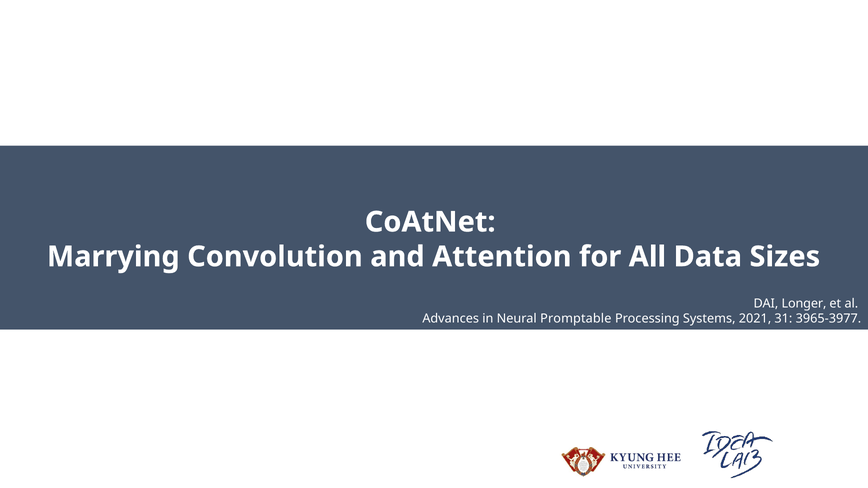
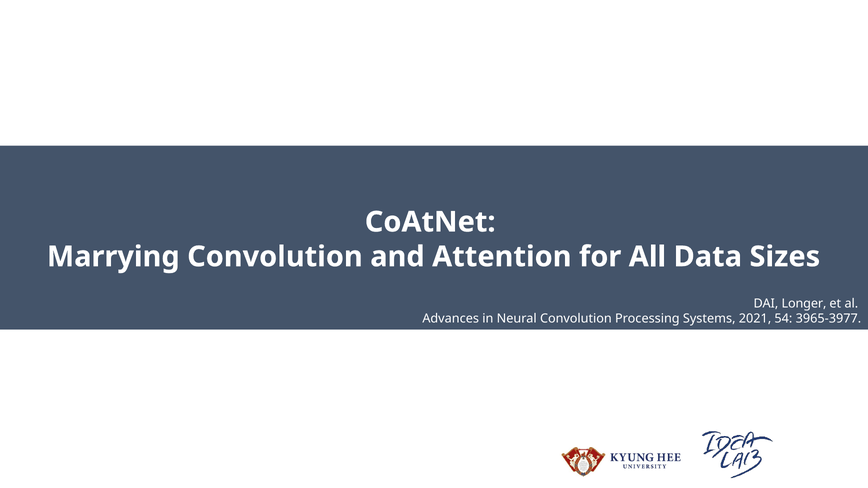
Neural Promptable: Promptable -> Convolution (576, 319)
31: 31 -> 54 (783, 319)
